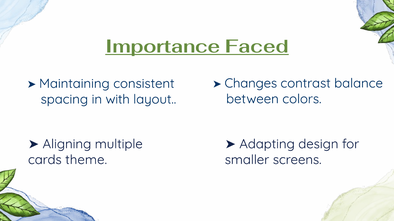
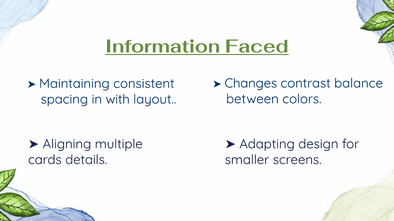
Importance: Importance -> Information (163, 47)
theme: theme -> details (86, 160)
